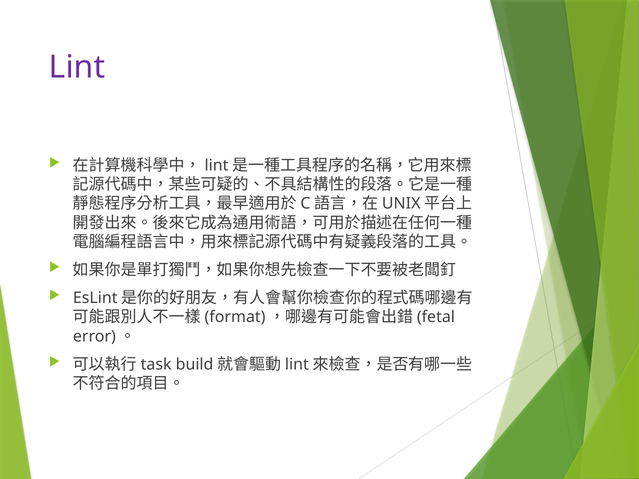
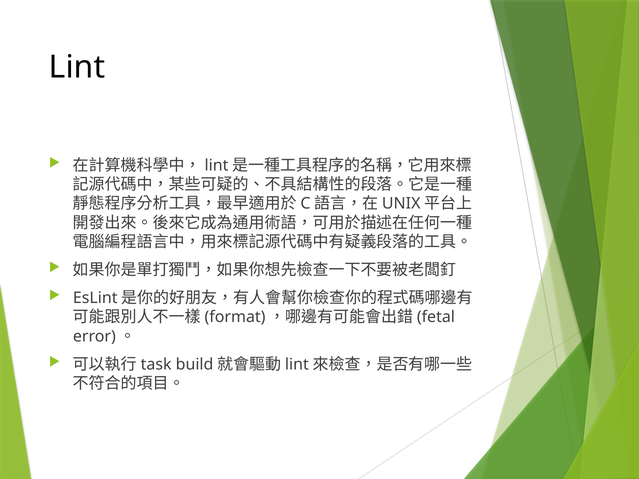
Lint colour: purple -> black (77, 67)
